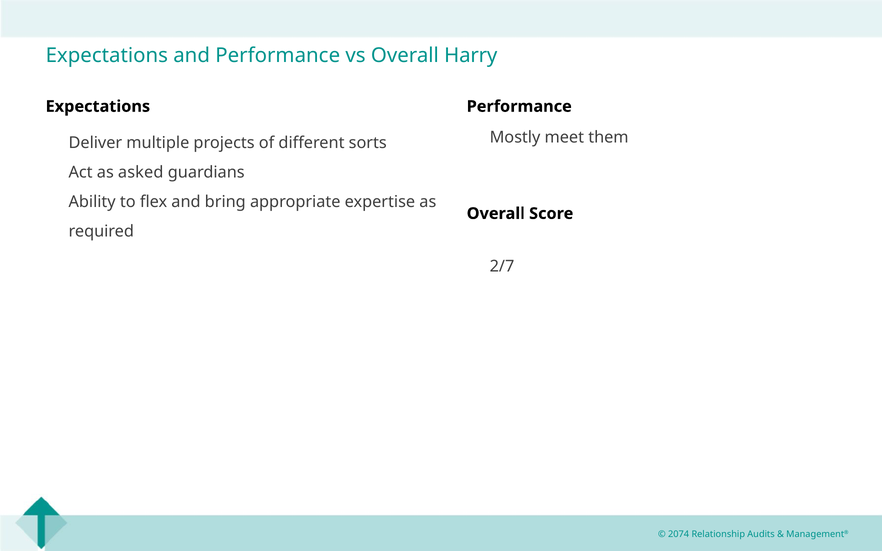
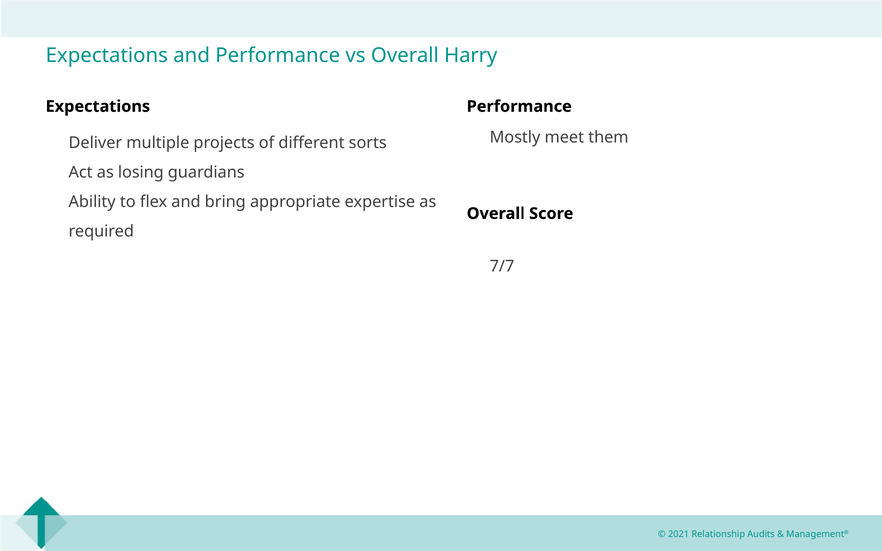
asked: asked -> losing (141, 173)
2/7: 2/7 -> 7/7 (502, 267)
2074: 2074 -> 2021 (679, 534)
